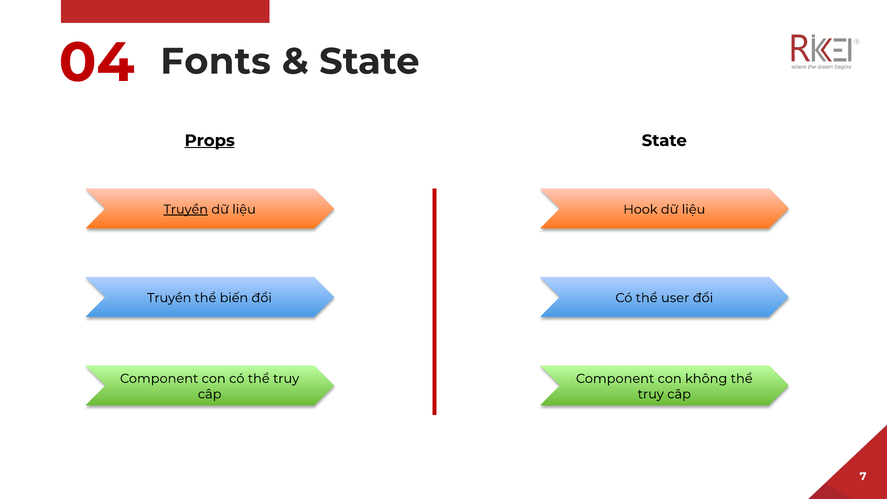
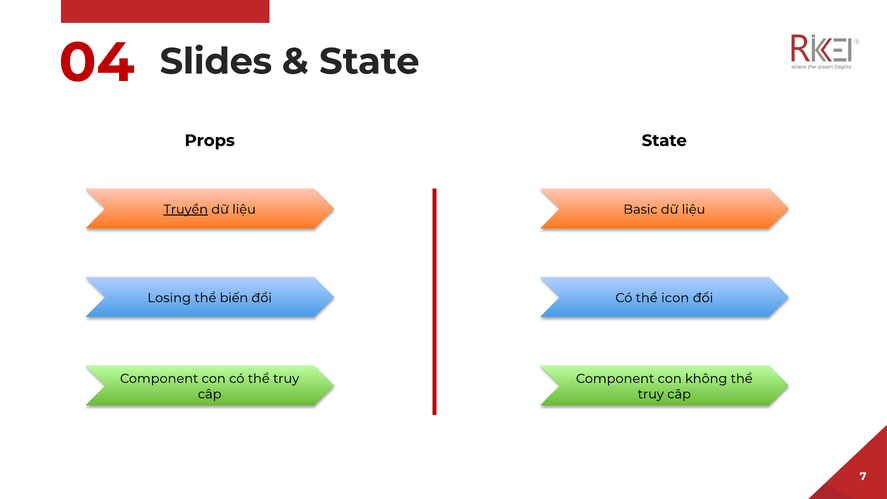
Fonts: Fonts -> Slides (216, 62)
Props underline: present -> none (210, 141)
Hook: Hook -> Basic (640, 209)
Truyền: Truyền -> Losing (169, 298)
user: user -> icon (675, 298)
